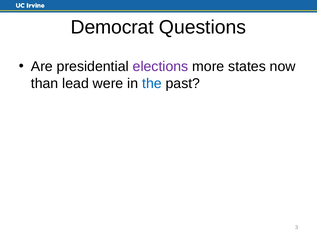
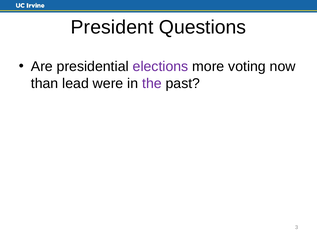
Democrat: Democrat -> President (112, 27)
states: states -> voting (247, 66)
the colour: blue -> purple (152, 83)
